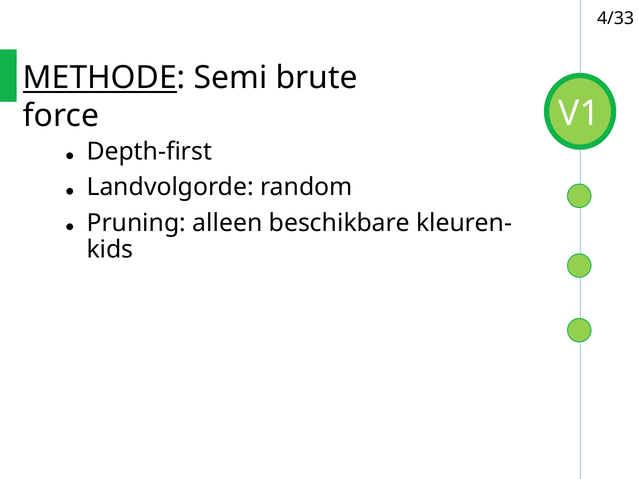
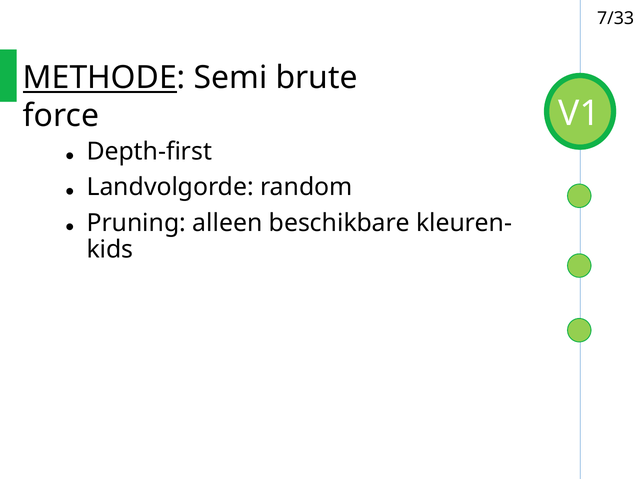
4/33: 4/33 -> 7/33 (616, 19)
